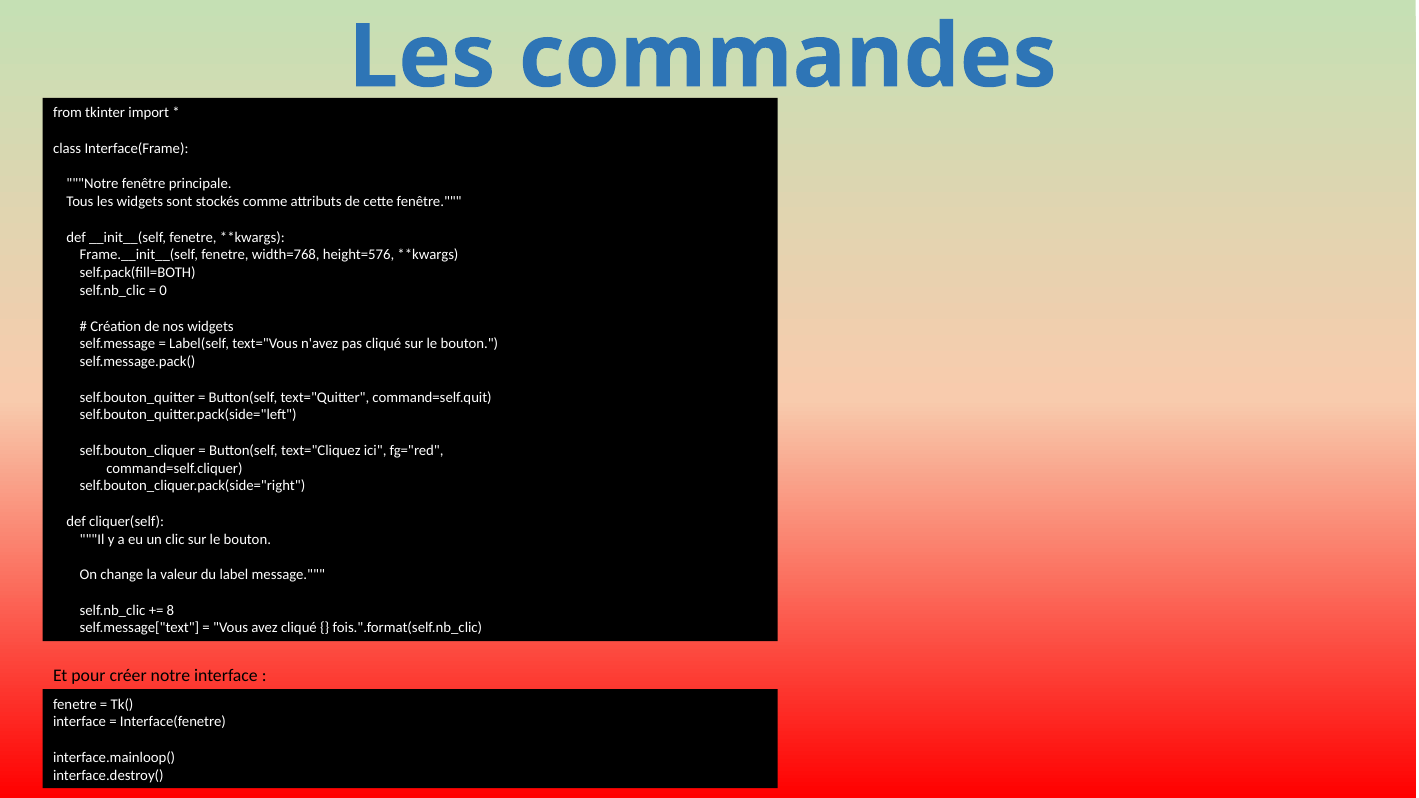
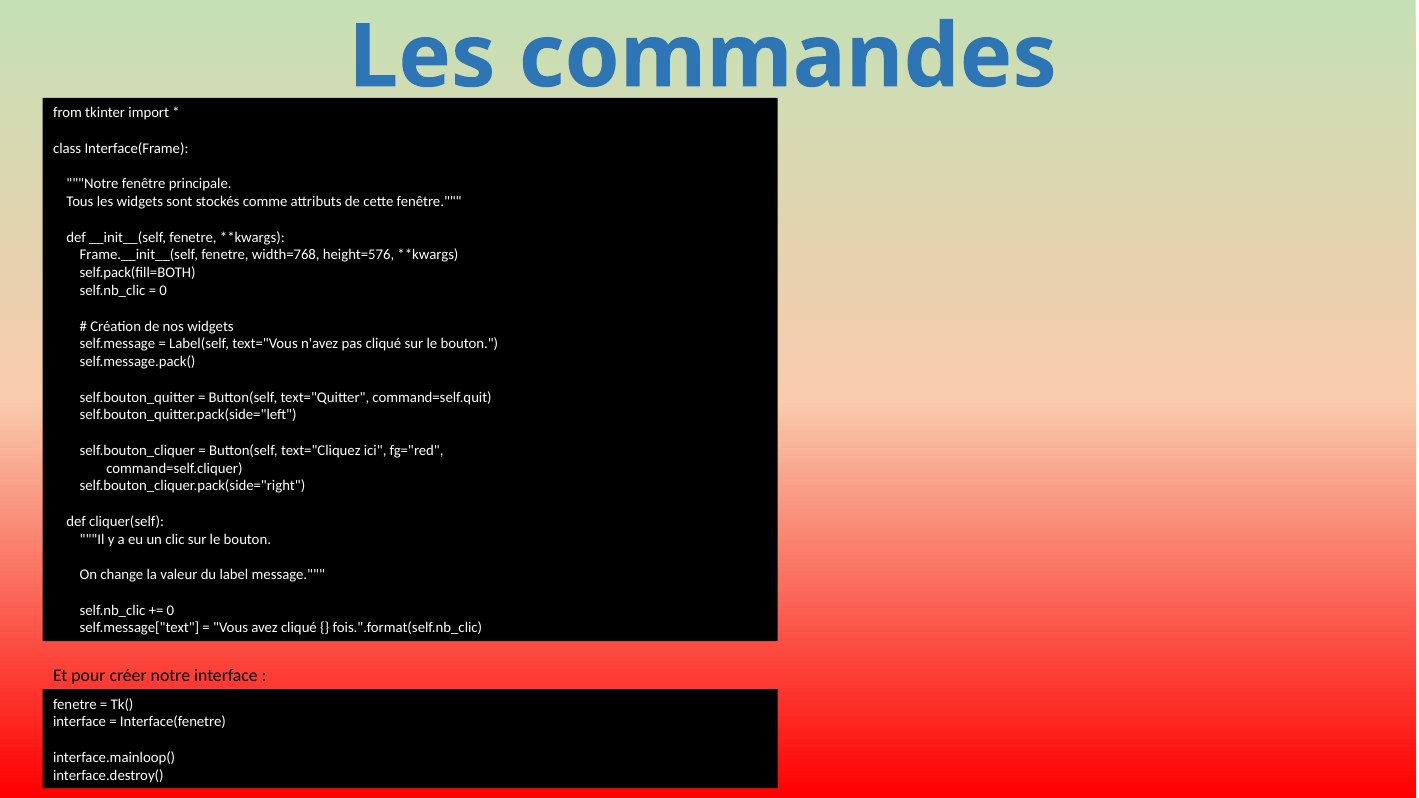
8: 8 -> 0 (170, 610)
